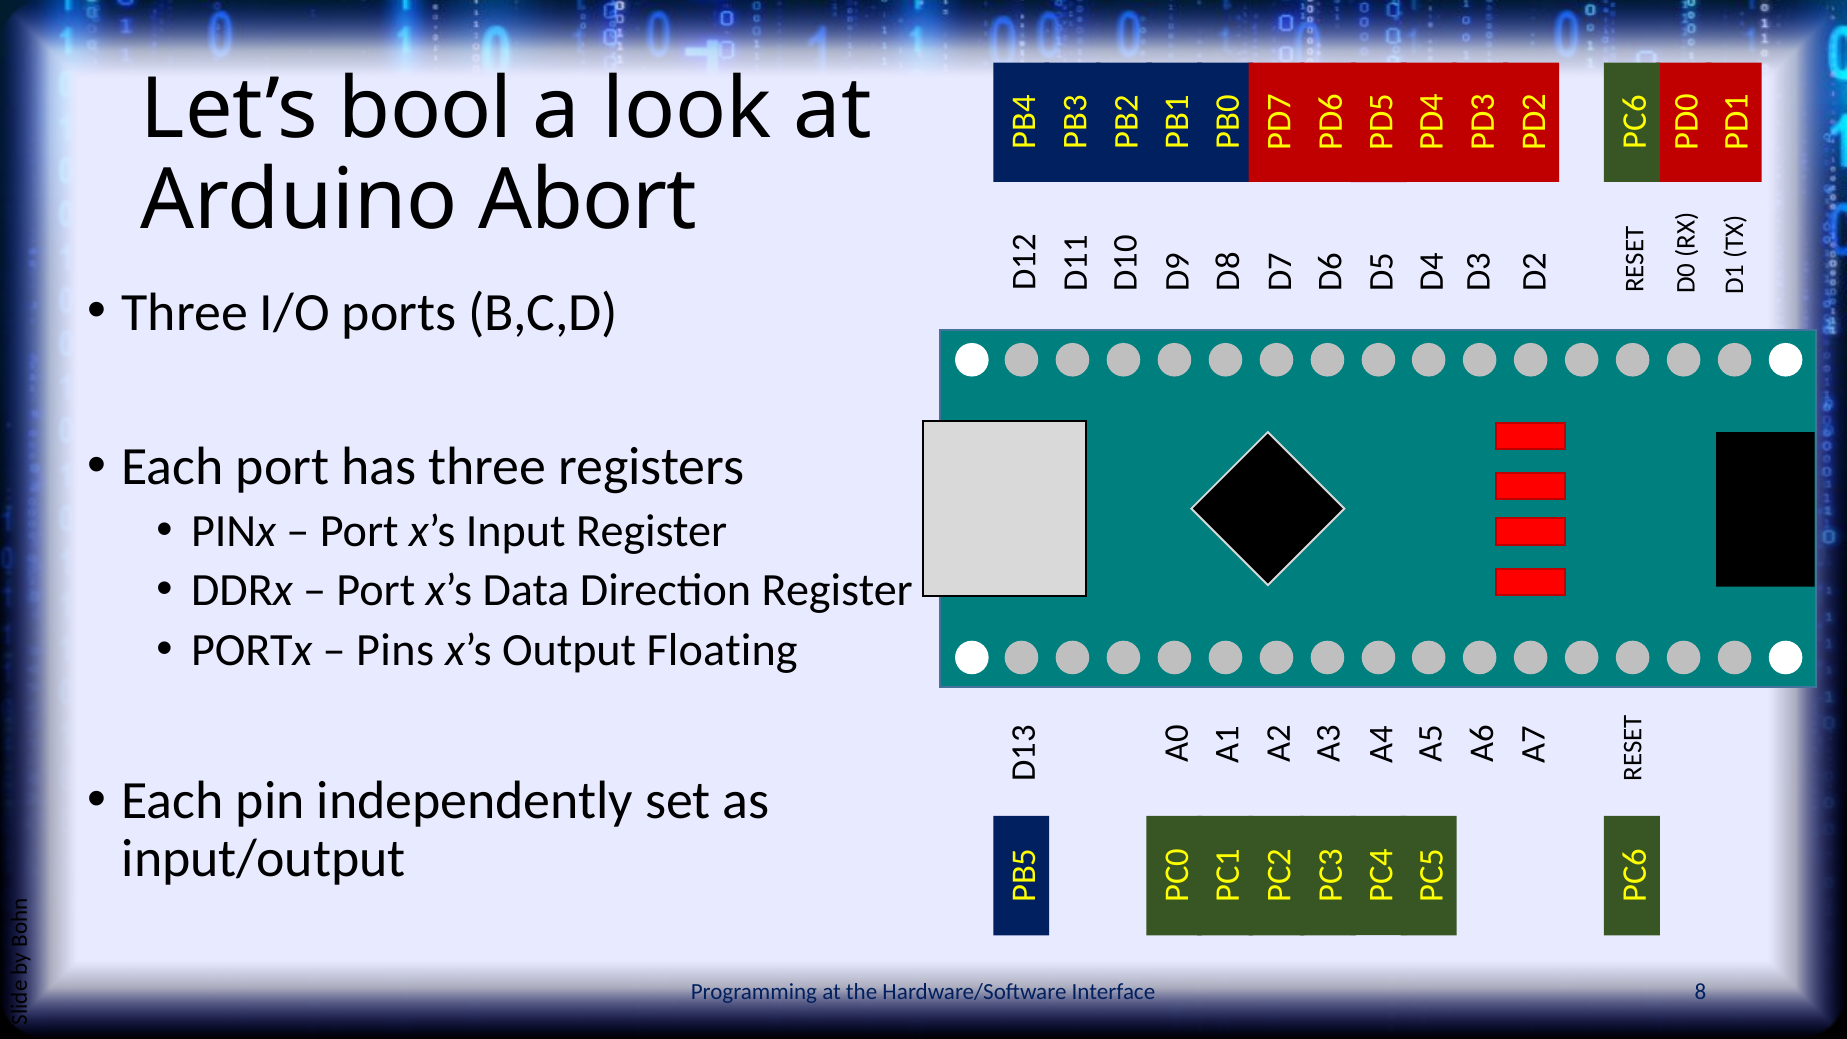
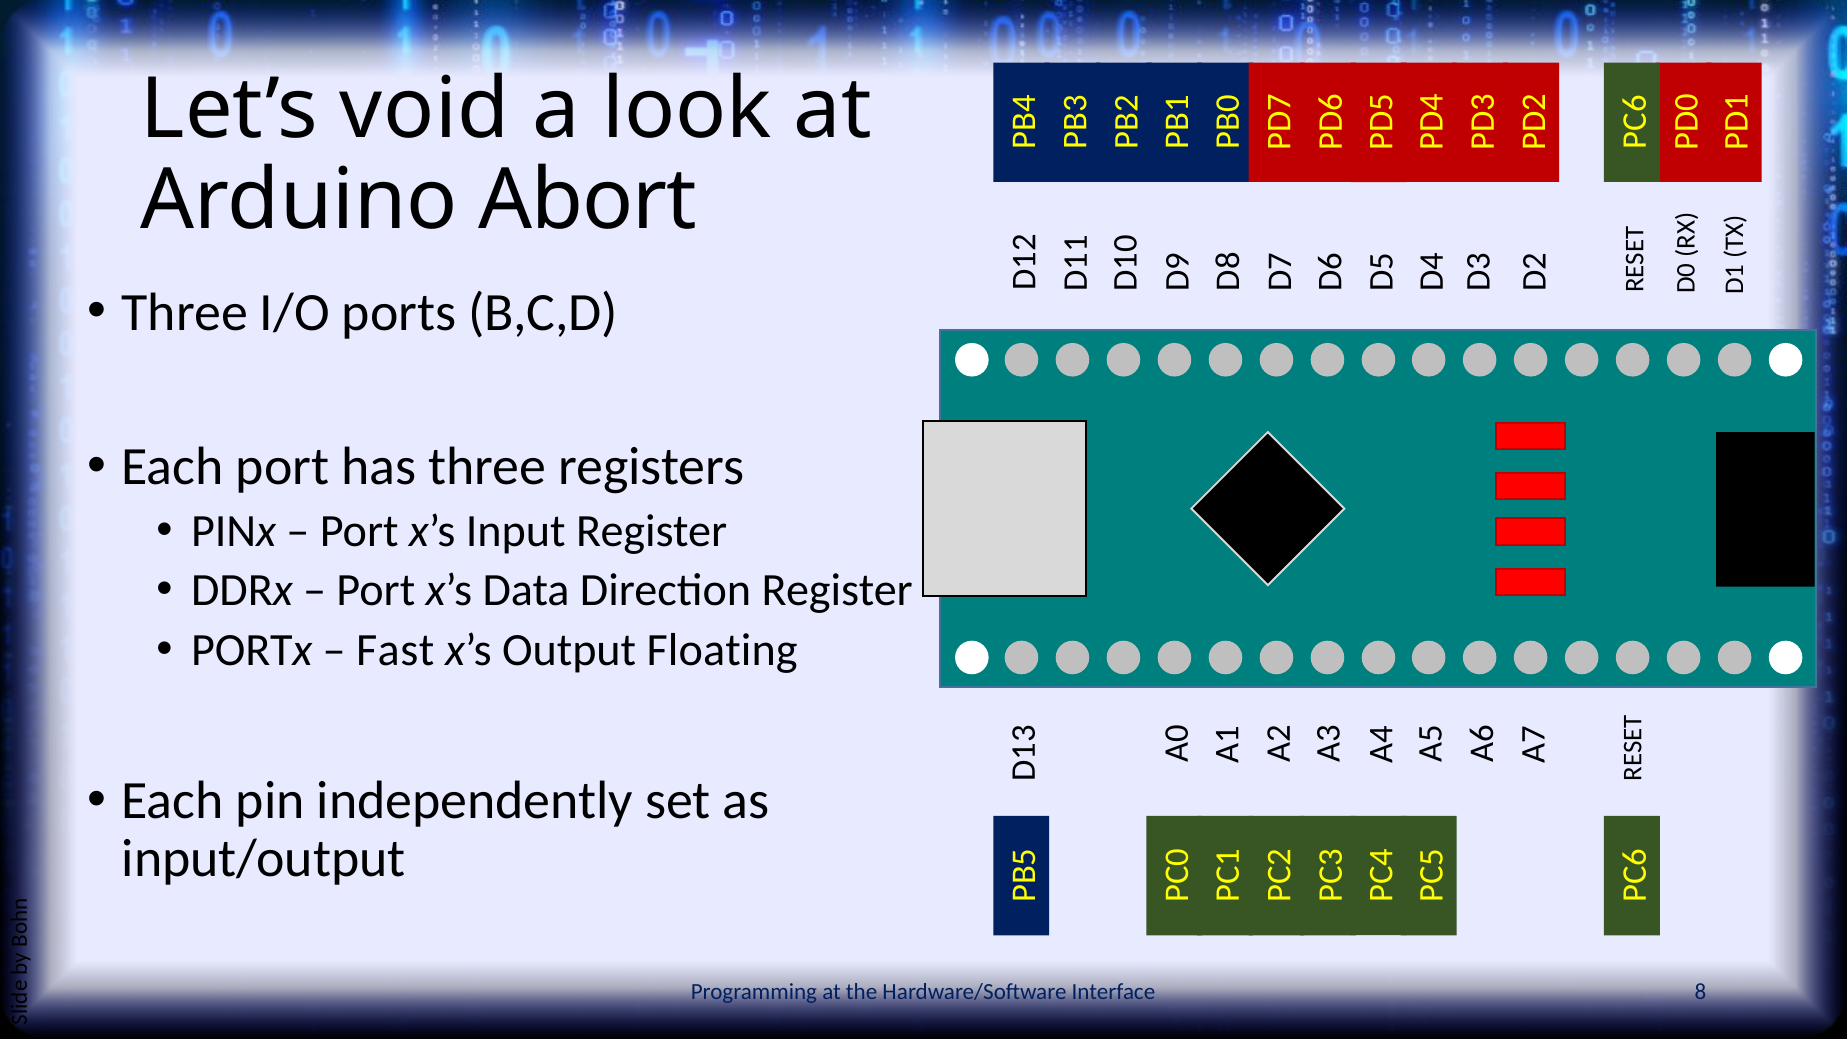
bool: bool -> void (425, 109)
Pins: Pins -> Fast (395, 650)
